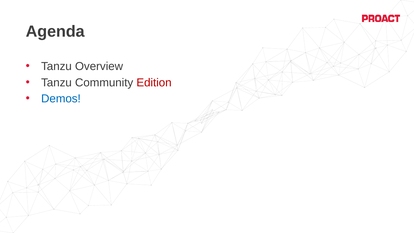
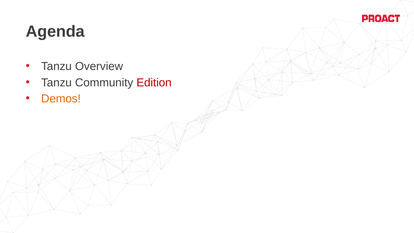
Demos colour: blue -> orange (61, 99)
